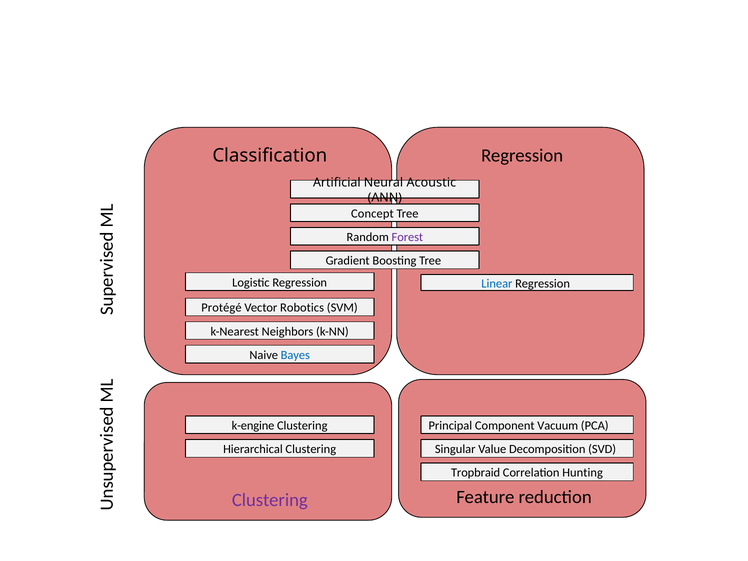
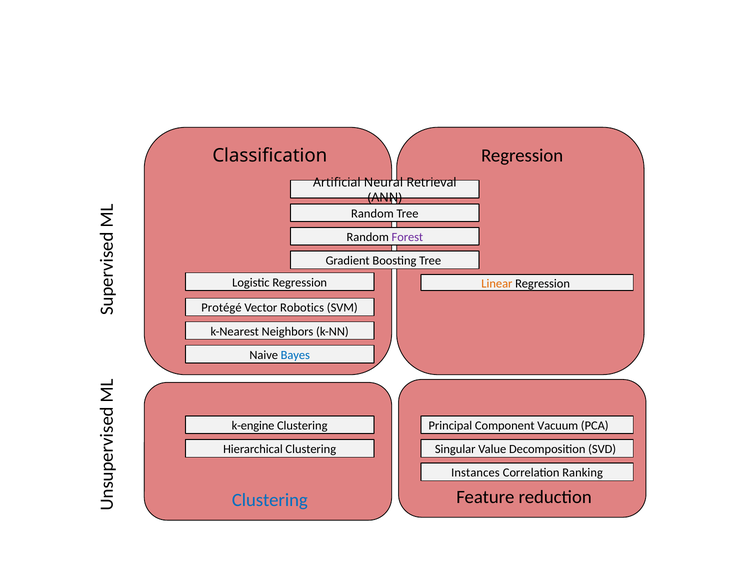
Acoustic: Acoustic -> Retrieval (431, 183)
Concept: Concept -> Random (372, 214)
Linear colour: blue -> orange (497, 283)
Tropbraid: Tropbraid -> Instances (475, 473)
Hunting: Hunting -> Ranking (583, 473)
Clustering colour: purple -> blue (270, 500)
